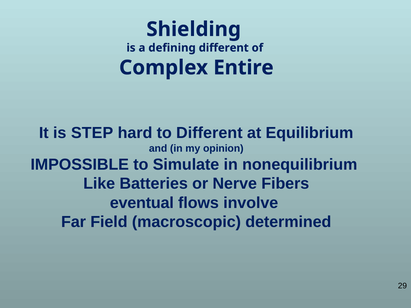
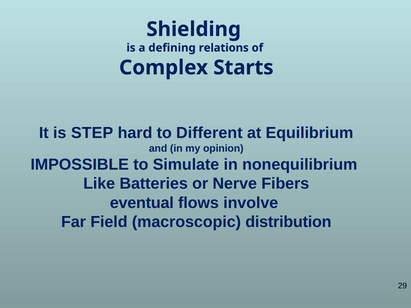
defining different: different -> relations (224, 48)
Entire: Entire -> Starts (243, 68)
determined: determined -> distribution (288, 222)
